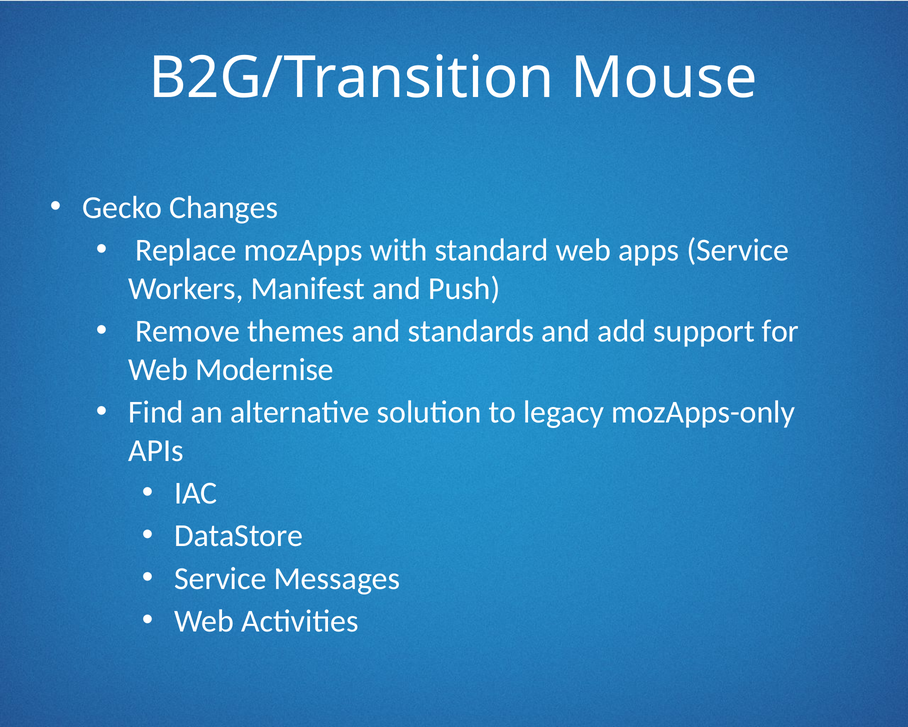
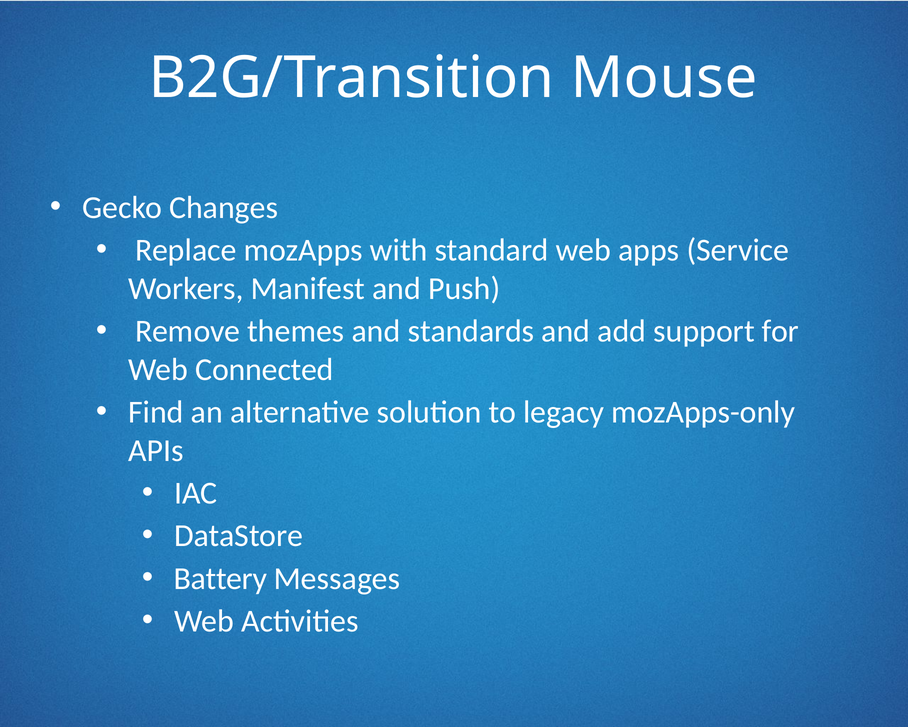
Modernise: Modernise -> Connected (264, 369)
Service: Service -> Battery (220, 578)
